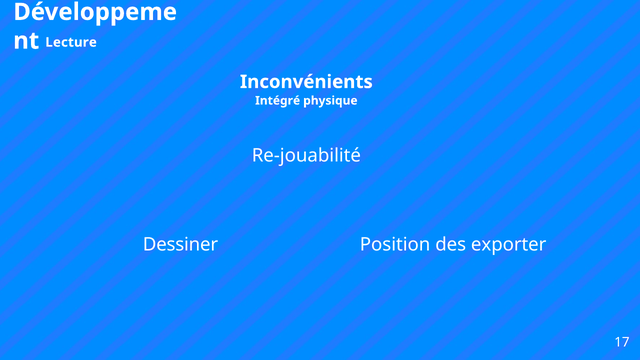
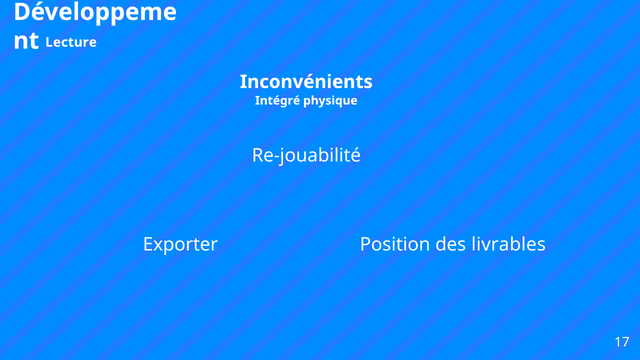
Dessiner: Dessiner -> Exporter (180, 245)
exporter: exporter -> livrables (509, 245)
